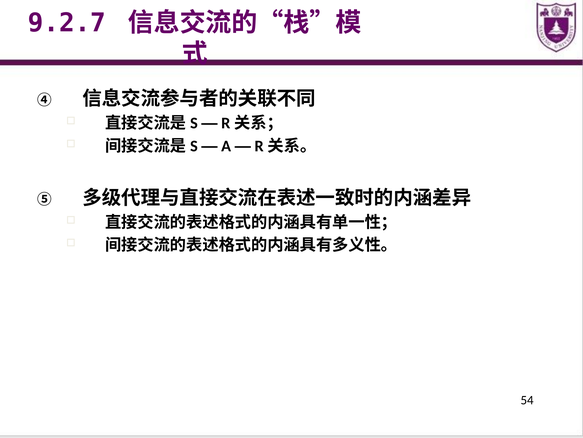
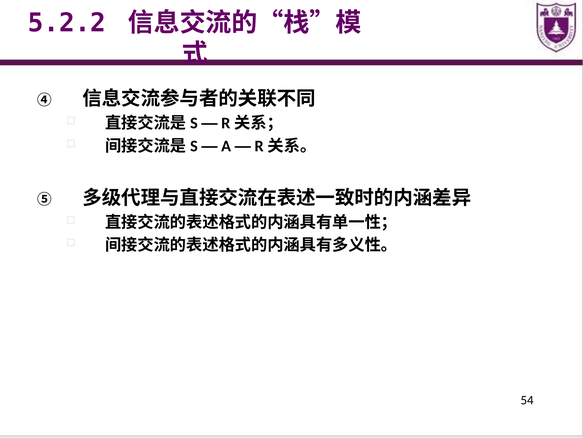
9.2.7: 9.2.7 -> 5.2.2 (67, 23)
